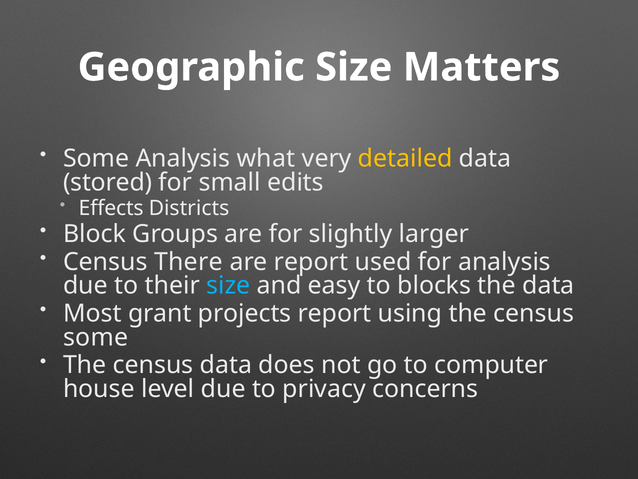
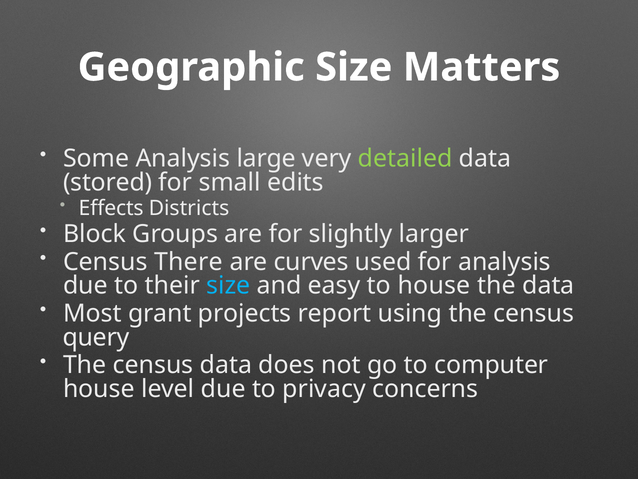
what: what -> large (266, 158)
detailed colour: yellow -> light green (405, 158)
are report: report -> curves (311, 262)
to blocks: blocks -> house (434, 285)
some: some -> query (96, 337)
